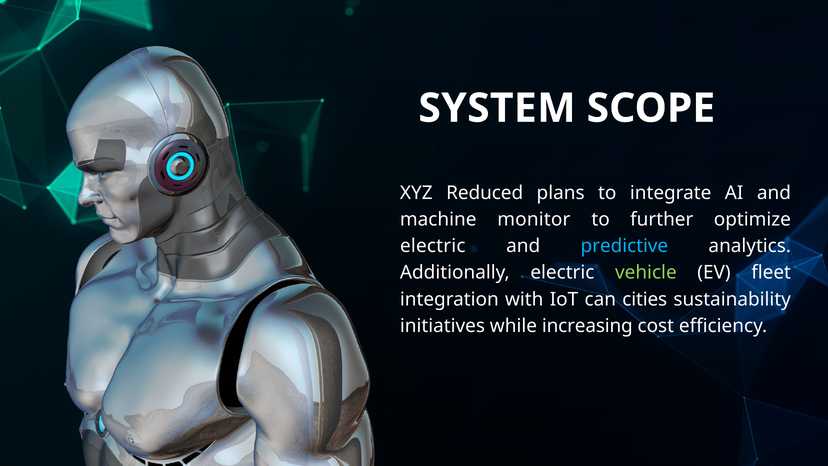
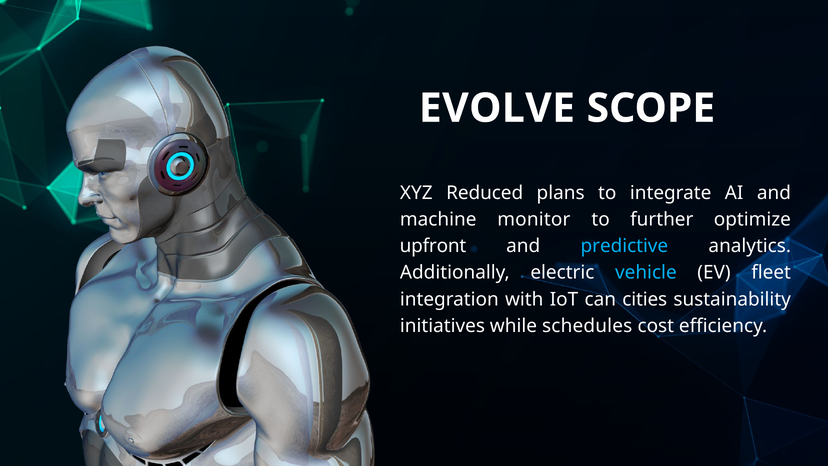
SYSTEM: SYSTEM -> EVOLVE (497, 108)
electric: electric -> upfront (433, 246)
vehicle colour: light green -> light blue (646, 273)
increasing: increasing -> schedules (587, 326)
